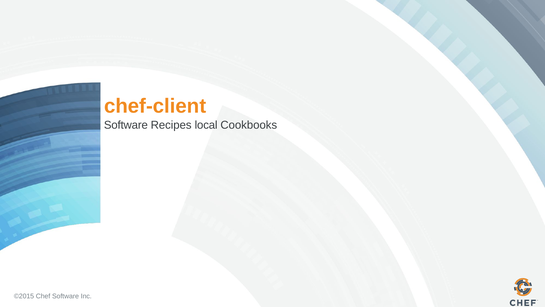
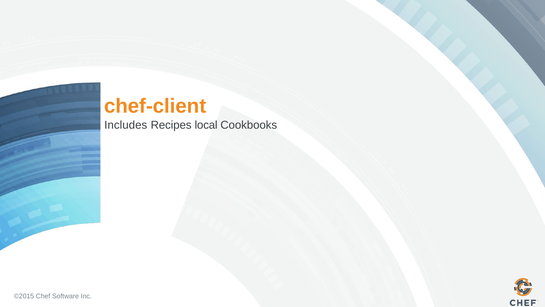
Software: Software -> Includes (126, 125)
